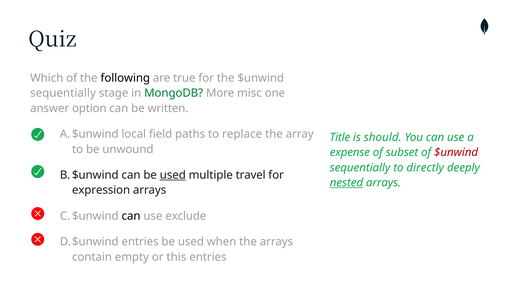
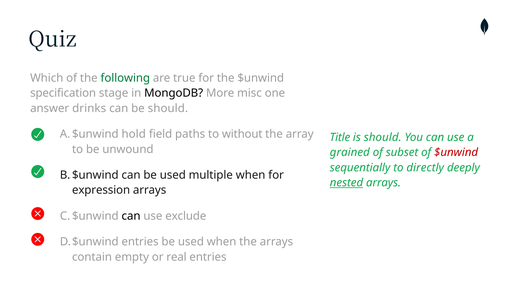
following colour: black -> green (125, 78)
sequentially: sequentially -> specification (63, 93)
MongoDB colour: green -> black (174, 93)
option: option -> drinks (89, 108)
be written: written -> should (168, 108)
local: local -> hold (134, 134)
replace: replace -> without (242, 134)
expense: expense -> grained (350, 152)
used underline: present -> none (173, 175)
multiple travel: travel -> when (251, 175)
this: this -> real (177, 257)
